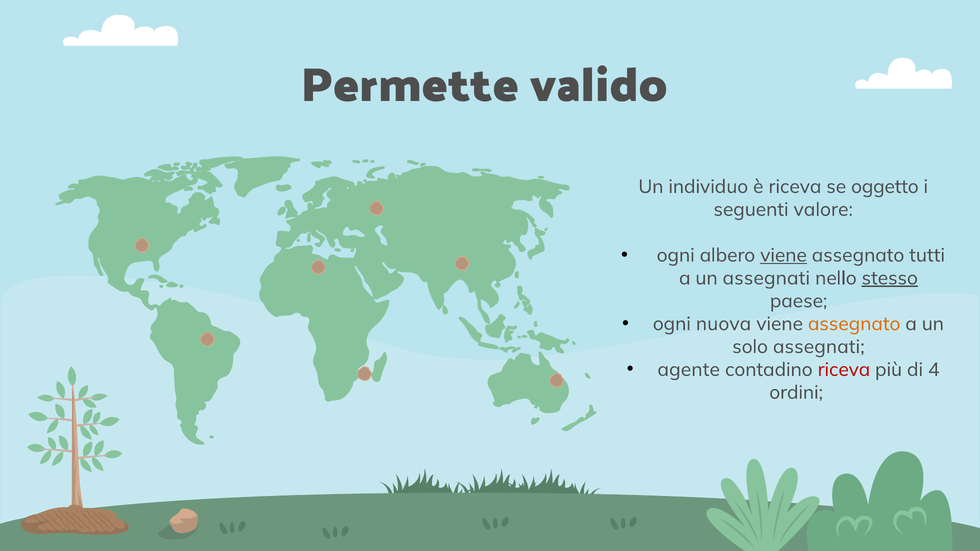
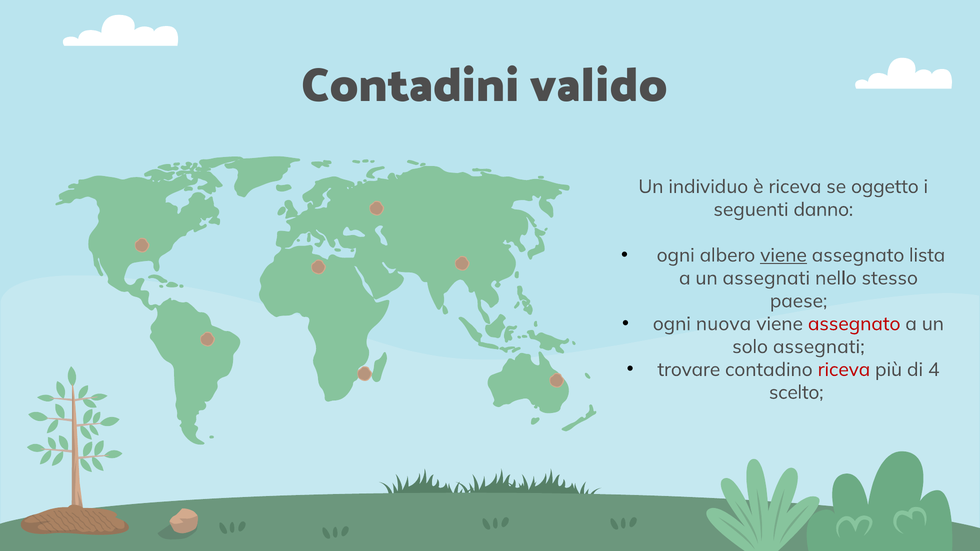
Permette: Permette -> Contadini (410, 86)
valore: valore -> danno (823, 210)
tutti: tutti -> lista (927, 255)
stesso underline: present -> none (890, 278)
assegnato colour: orange -> red (854, 324)
agente: agente -> trovare (689, 370)
ordini: ordini -> scelto (796, 393)
